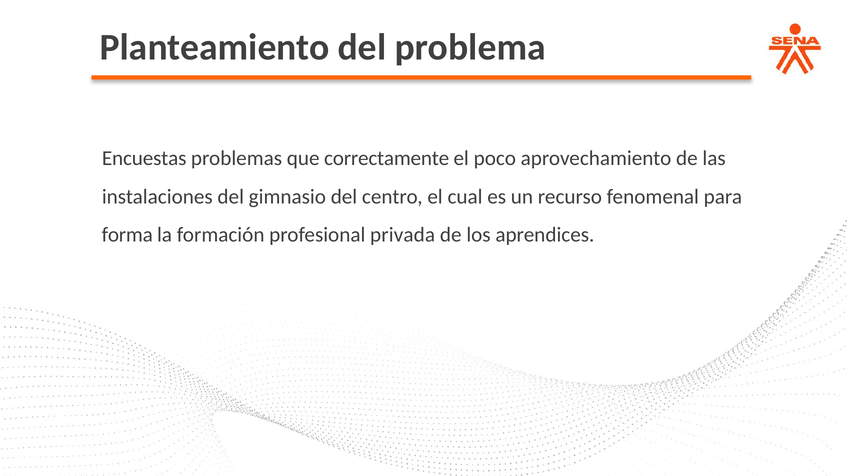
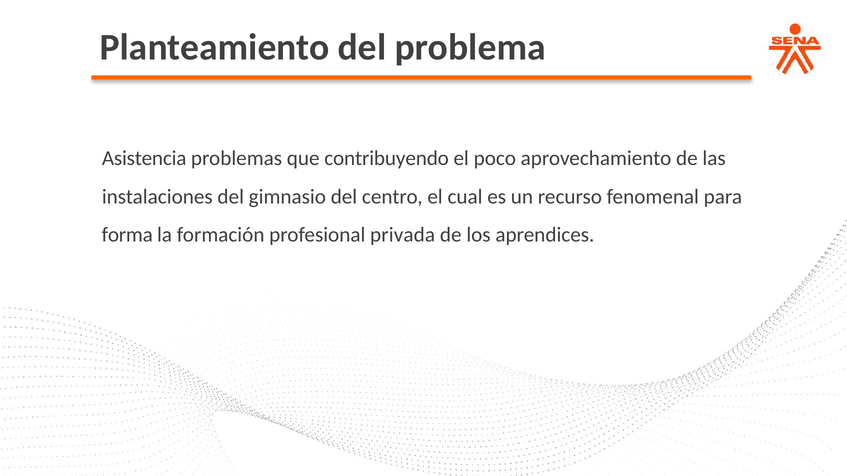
Encuestas: Encuestas -> Asistencia (144, 159)
correctamente: correctamente -> contribuyendo (387, 159)
